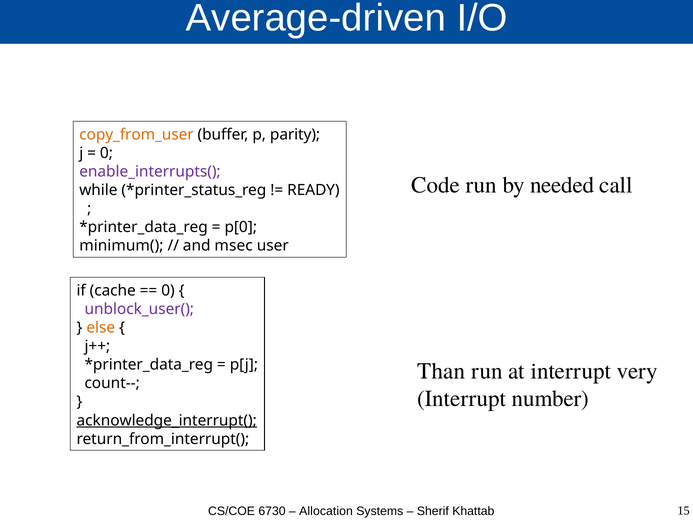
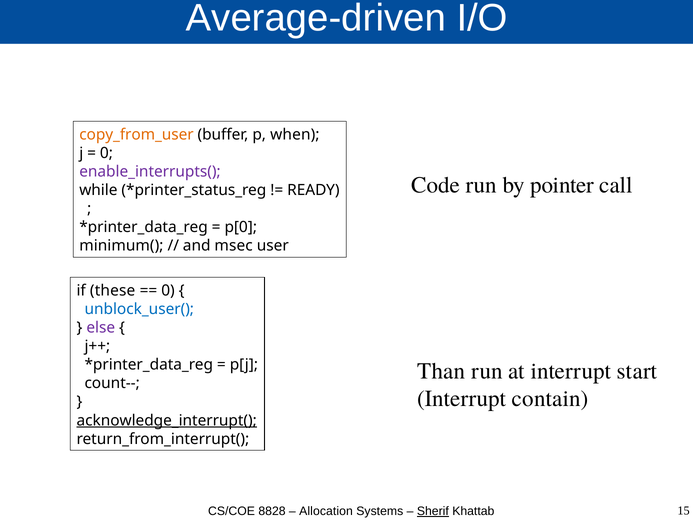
parity: parity -> when (295, 135)
needed: needed -> pointer (562, 185)
cache: cache -> these (113, 291)
unblock_user( colour: purple -> blue (139, 309)
else colour: orange -> purple (101, 328)
very: very -> start (637, 371)
number: number -> contain (550, 399)
6730: 6730 -> 8828 (272, 511)
Sherif underline: none -> present (433, 511)
